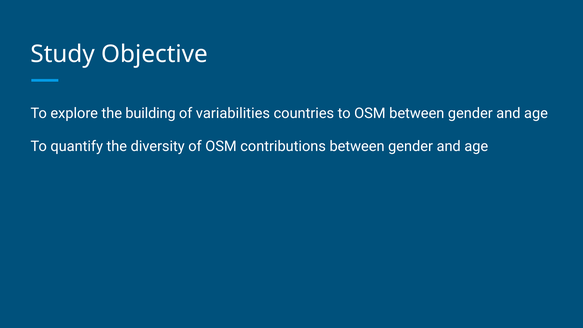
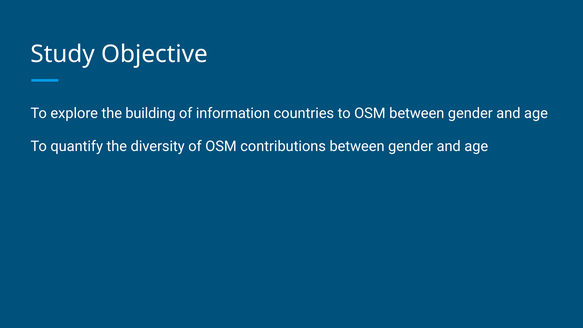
variabilities: variabilities -> information (233, 113)
